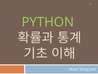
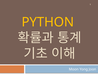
PYTHON colour: light green -> yellow (48, 22)
